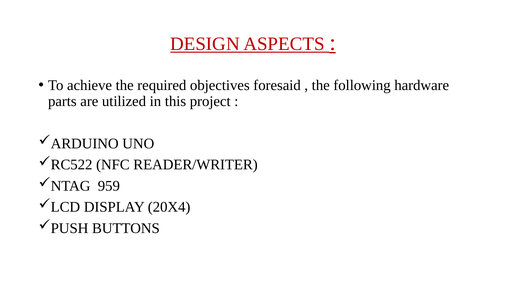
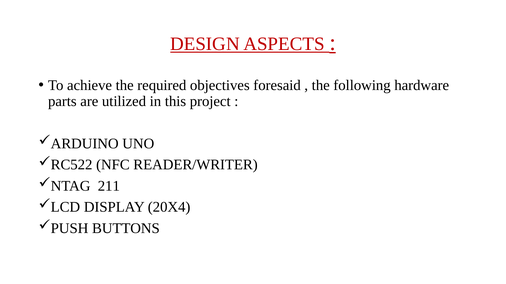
959: 959 -> 211 (109, 186)
